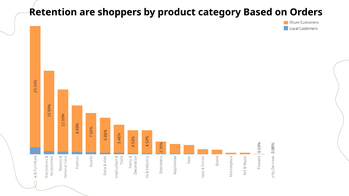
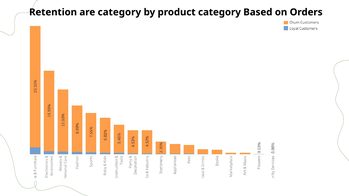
are shoppers: shoppers -> category (119, 12)
